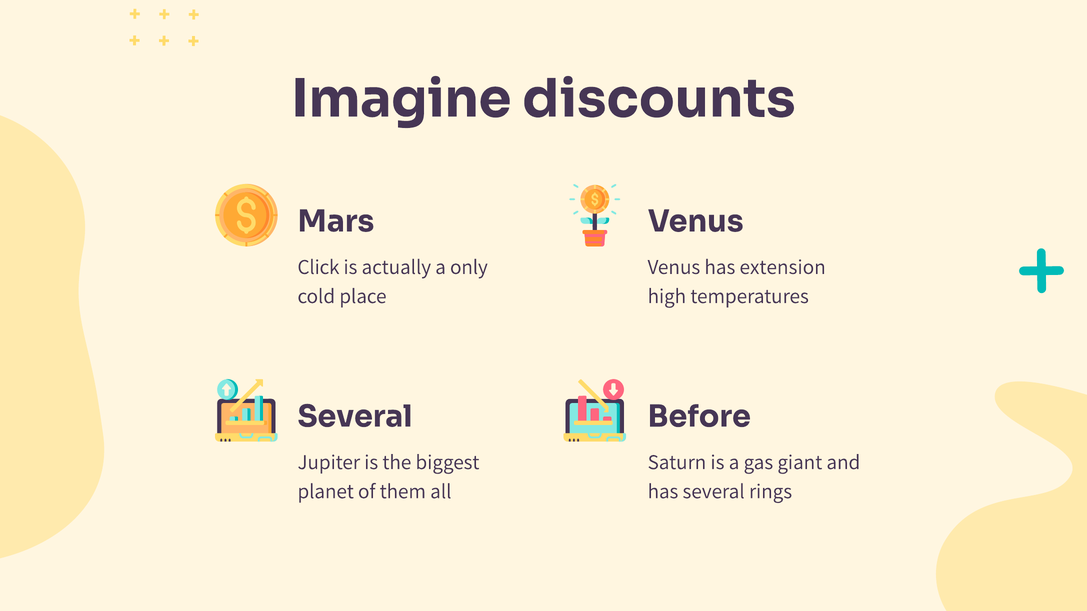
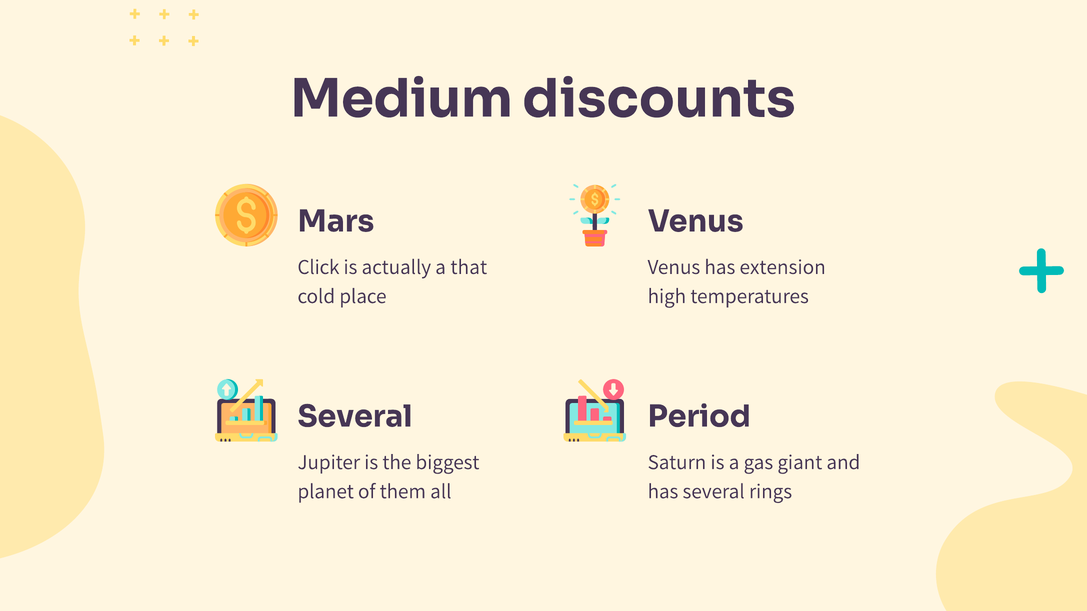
Imagine: Imagine -> Medium (402, 99)
only: only -> that (469, 267)
Before: Before -> Period (699, 417)
